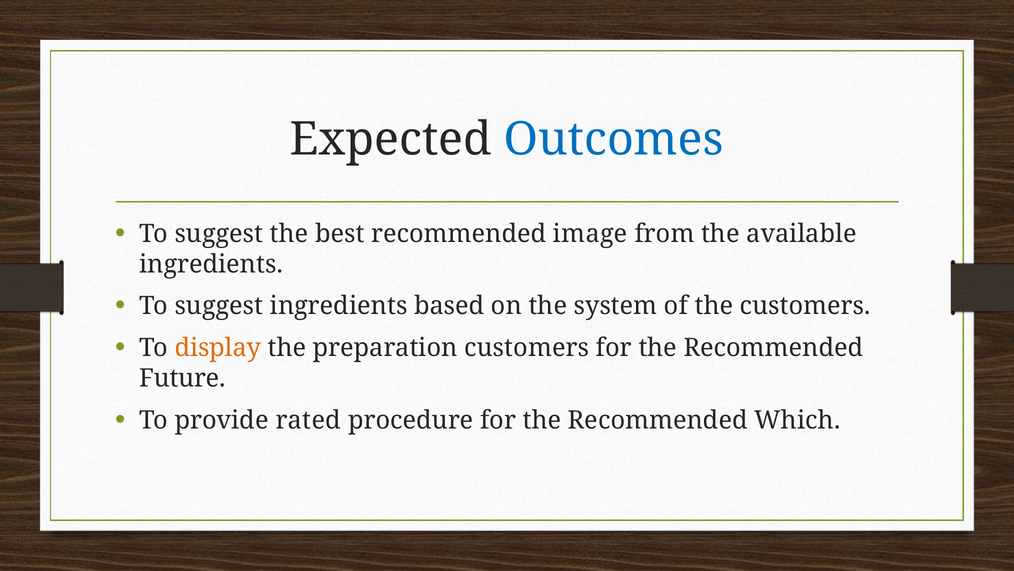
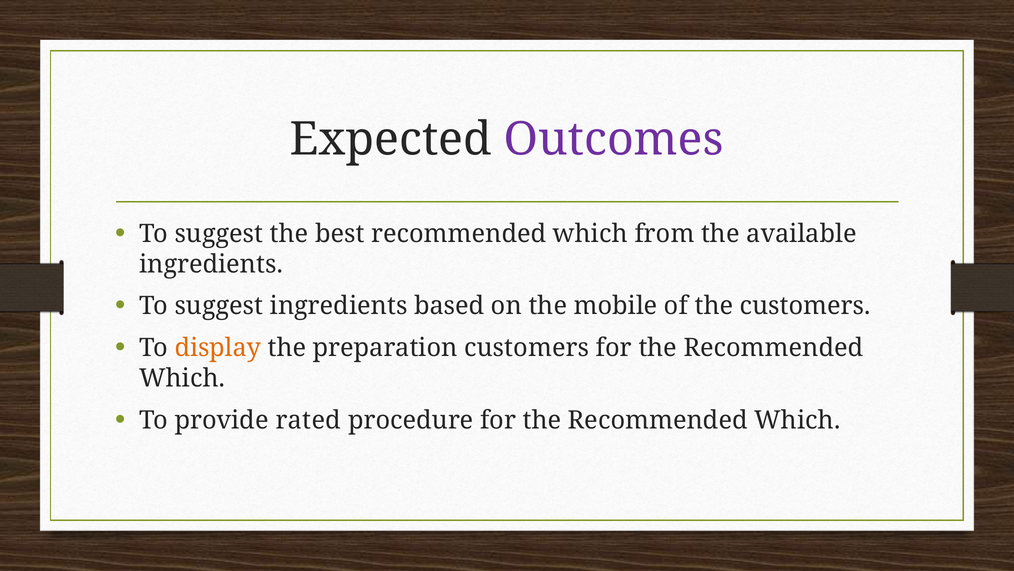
Outcomes colour: blue -> purple (614, 139)
best recommended image: image -> which (590, 233)
system: system -> mobile (616, 306)
Future: Future -> Which (182, 378)
